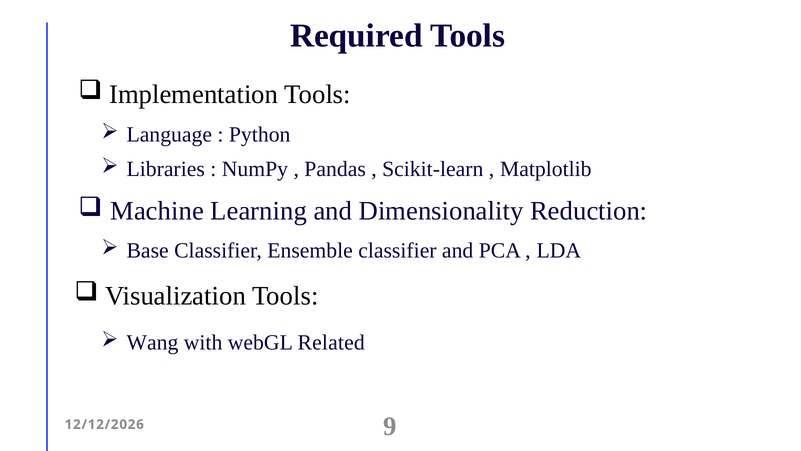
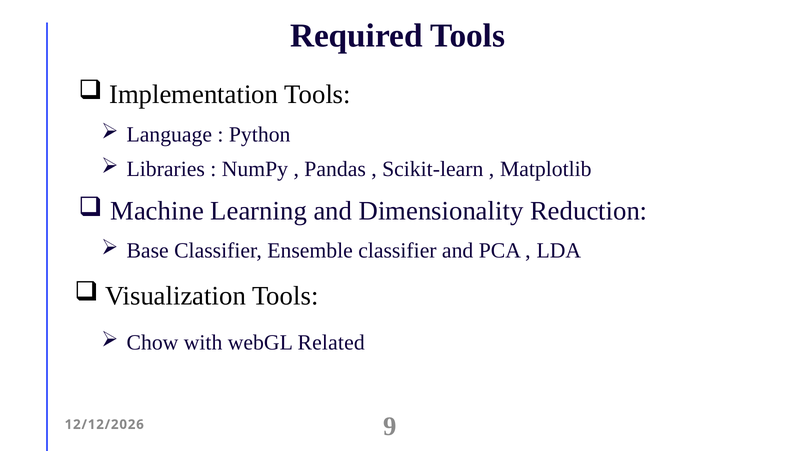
Wang: Wang -> Chow (152, 342)
